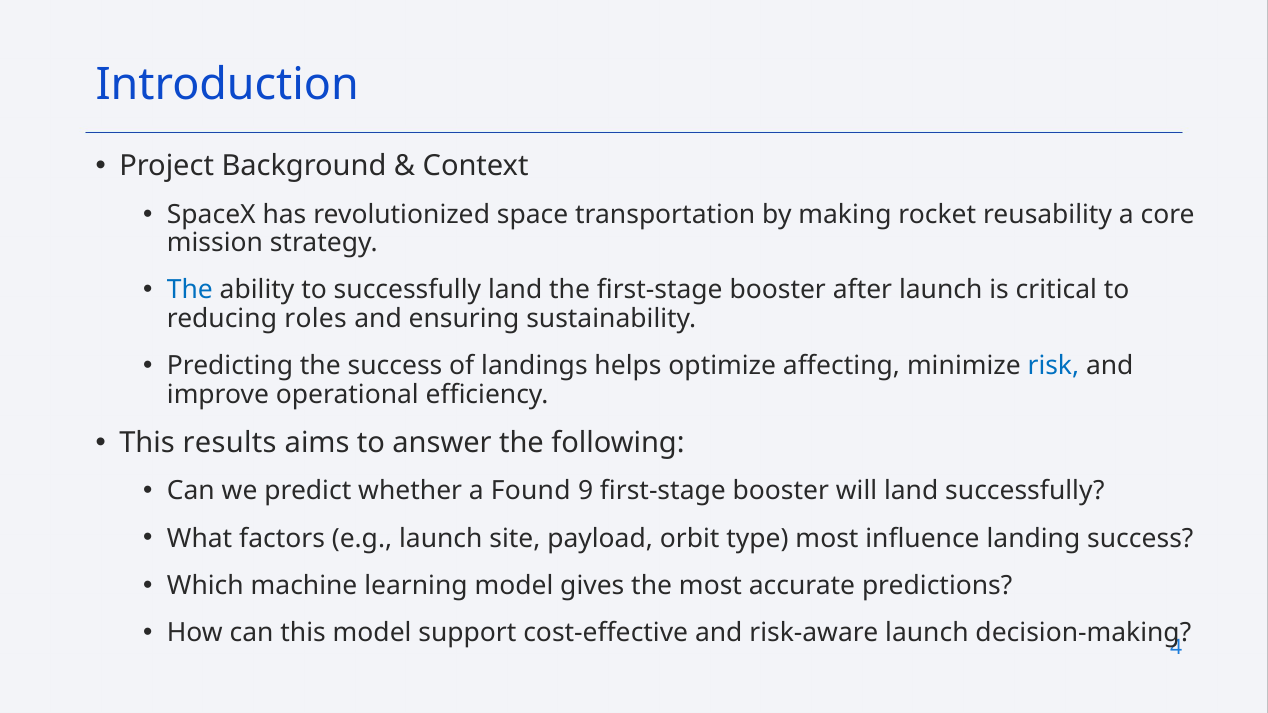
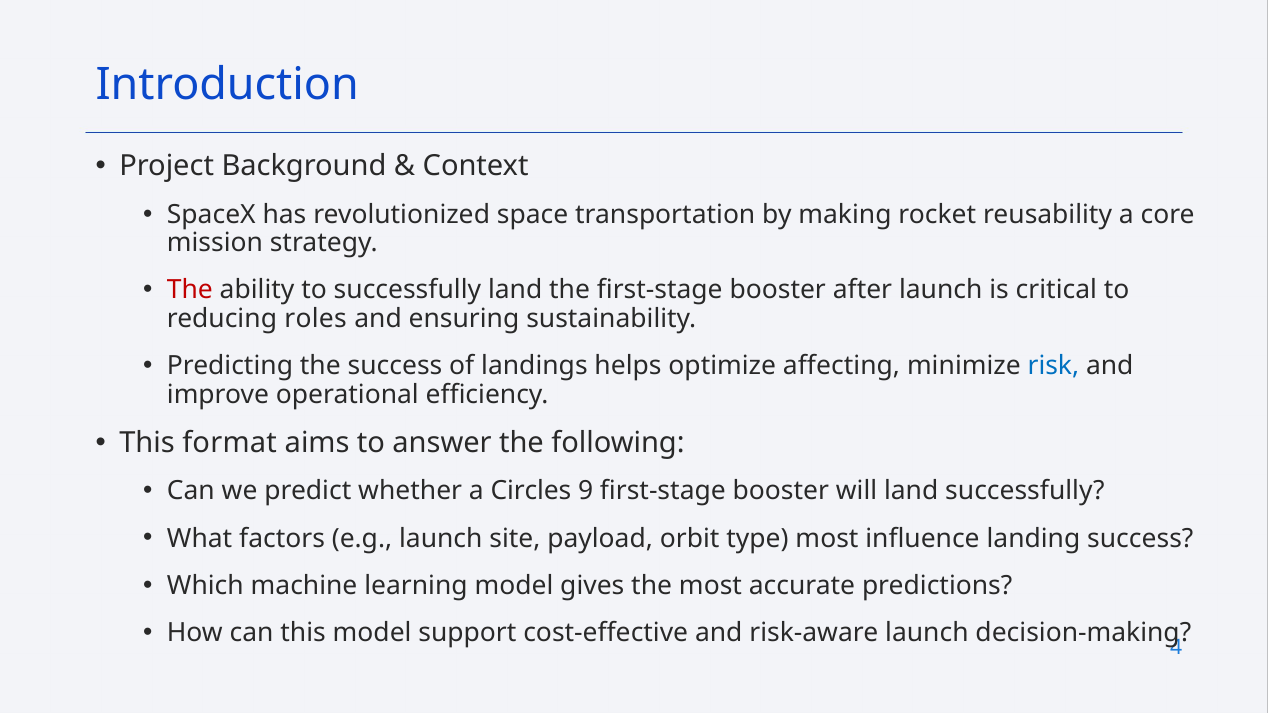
The colour: blue -> red (190, 290)
results: results -> format (230, 443)
Found: Found -> Circles (531, 491)
